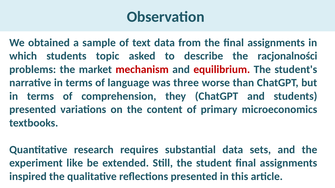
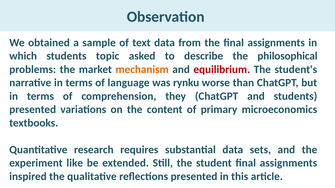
racjonalności: racjonalności -> philosophical (287, 56)
mechanism colour: red -> orange (142, 70)
three: three -> rynku (186, 83)
